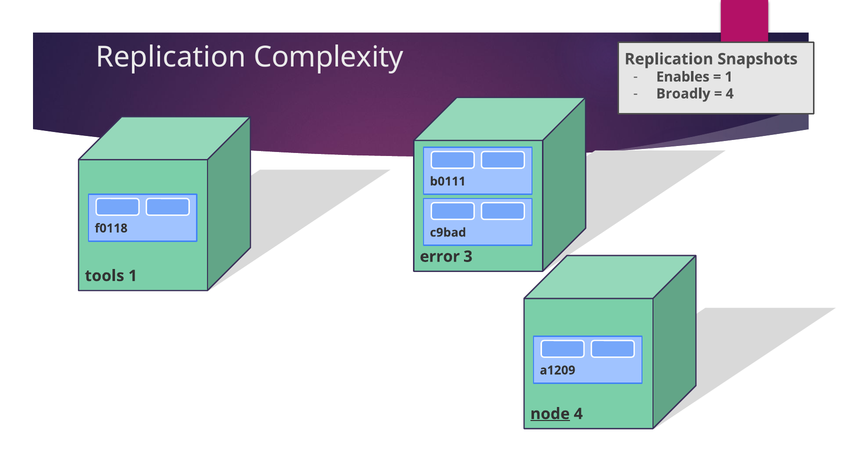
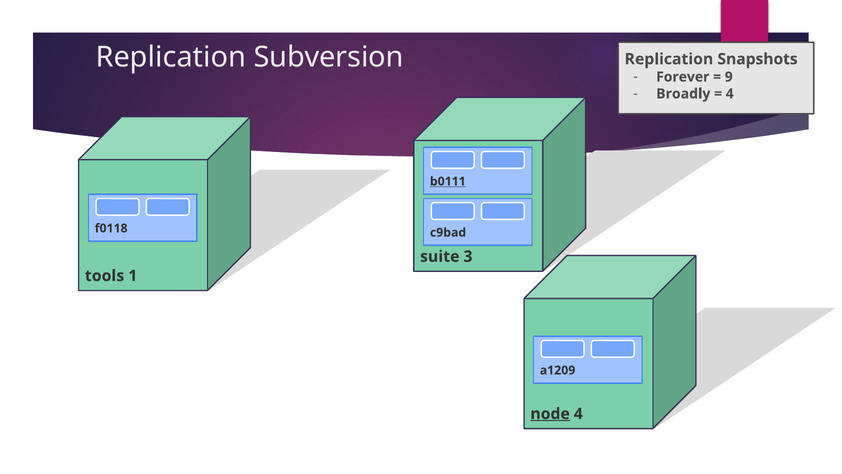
Complexity: Complexity -> Subversion (329, 57)
Enables: Enables -> Forever (683, 77)
1: 1 -> 9 (729, 77)
b0111 underline: none -> present (448, 181)
error: error -> suite (440, 256)
